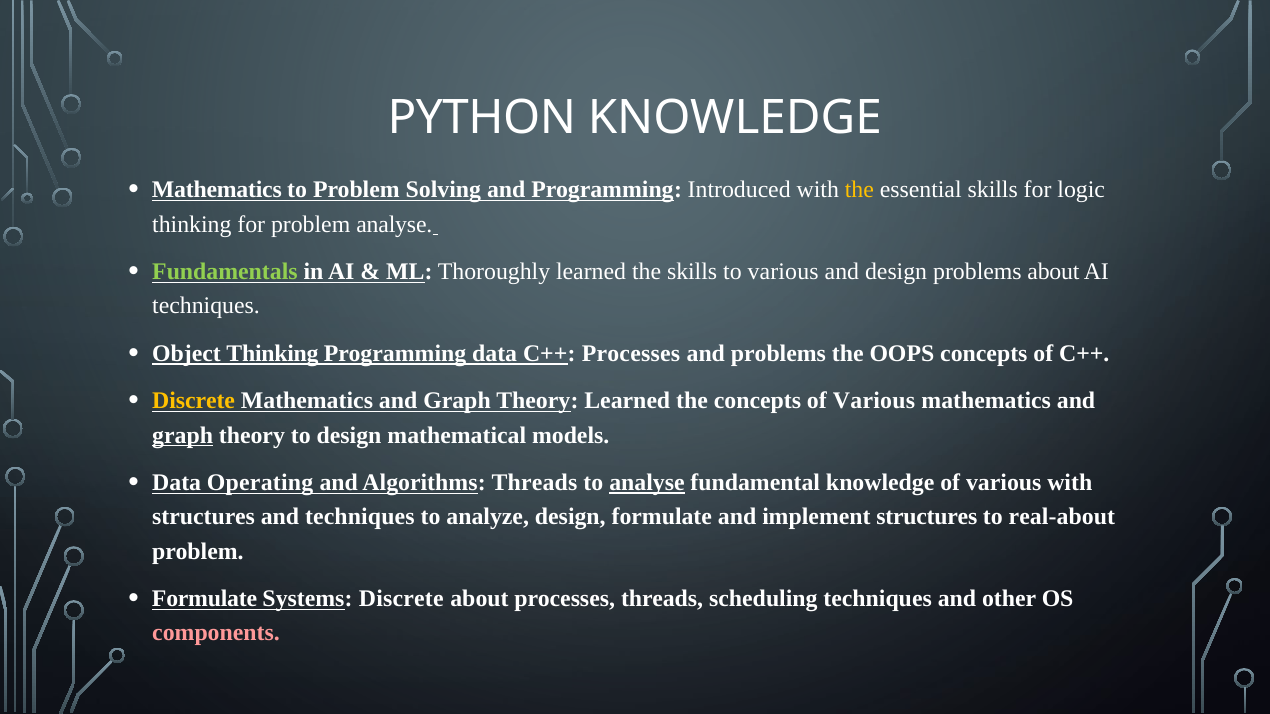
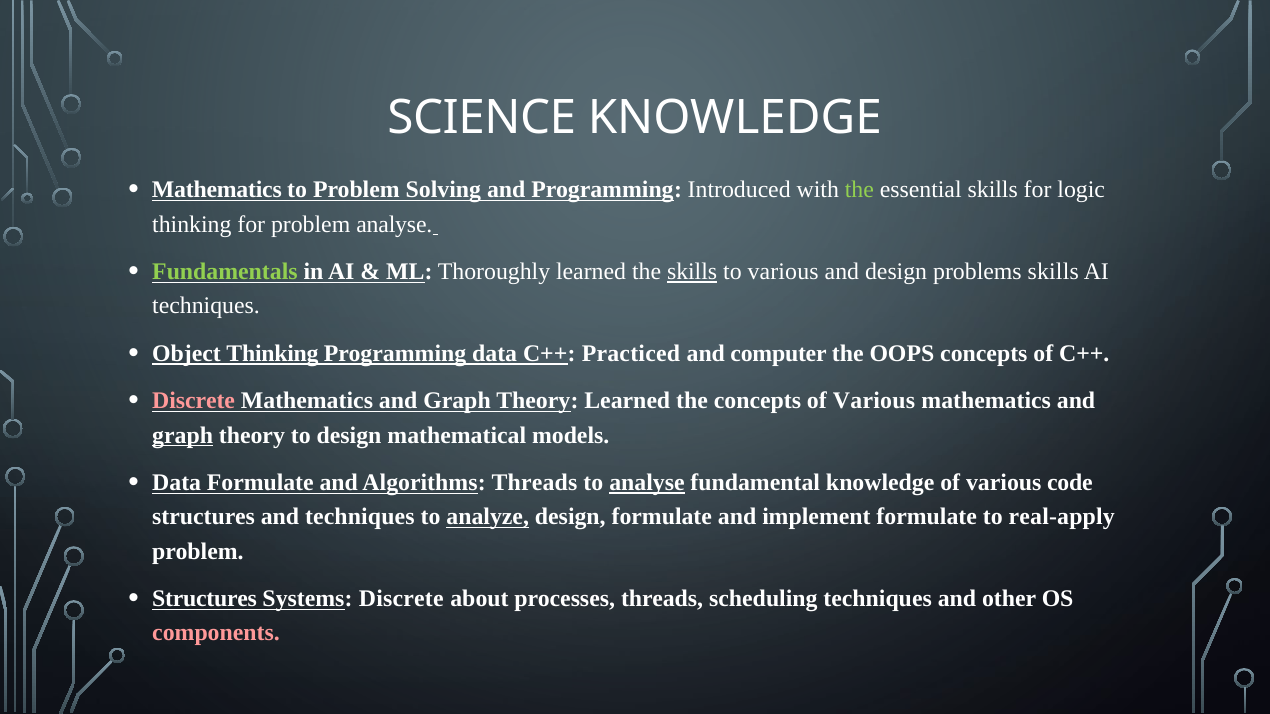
PYTHON: PYTHON -> SCIENCE (482, 118)
the colour: yellow -> light green (859, 190)
skills underline: none -> present (692, 272)
problems about: about -> skills (1053, 272)
C++ Processes: Processes -> Practiced (631, 354)
and problems: problems -> computer (779, 354)
Discrete colour: yellow -> pink (194, 401)
Data Operating: Operating -> Formulate (260, 483)
various with: with -> code (1070, 483)
analyze underline: none -> present (488, 517)
implement structures: structures -> formulate (927, 517)
real-about: real-about -> real-apply (1062, 517)
Formulate: Formulate -> Structures (205, 599)
